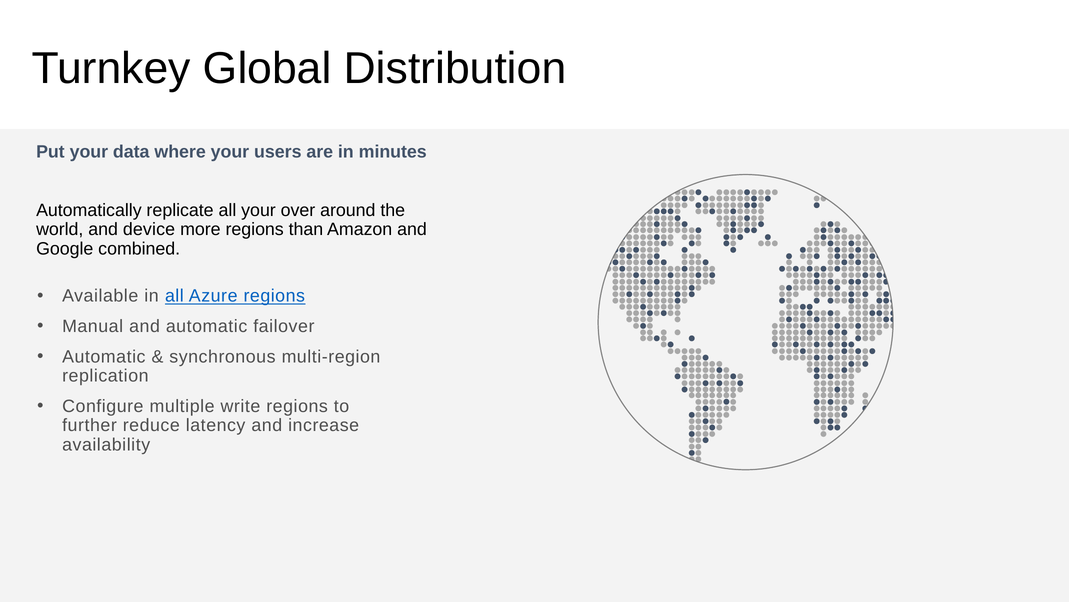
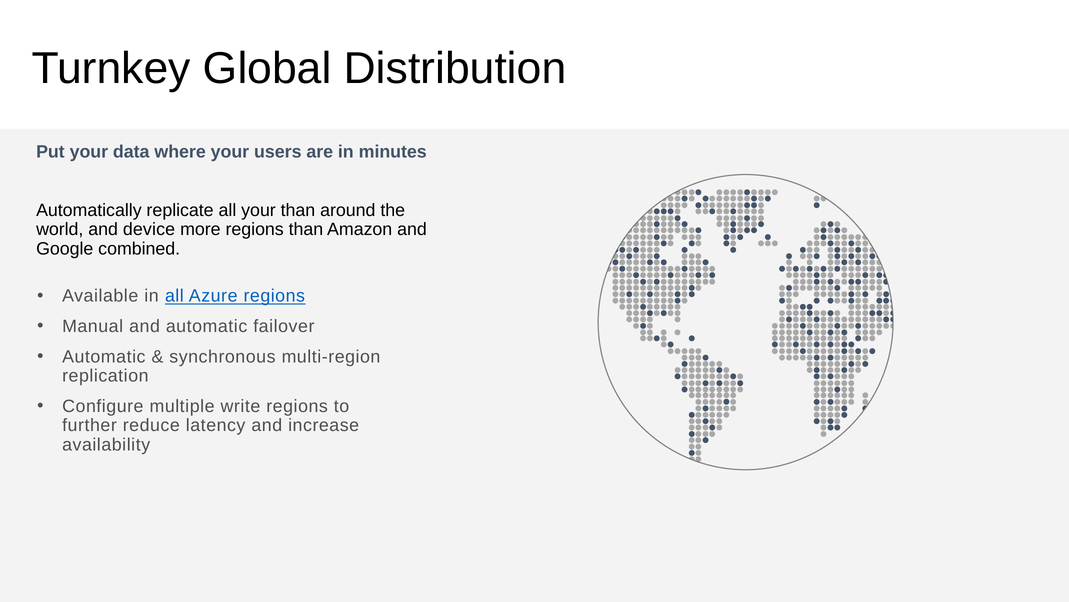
your over: over -> than (298, 210)
